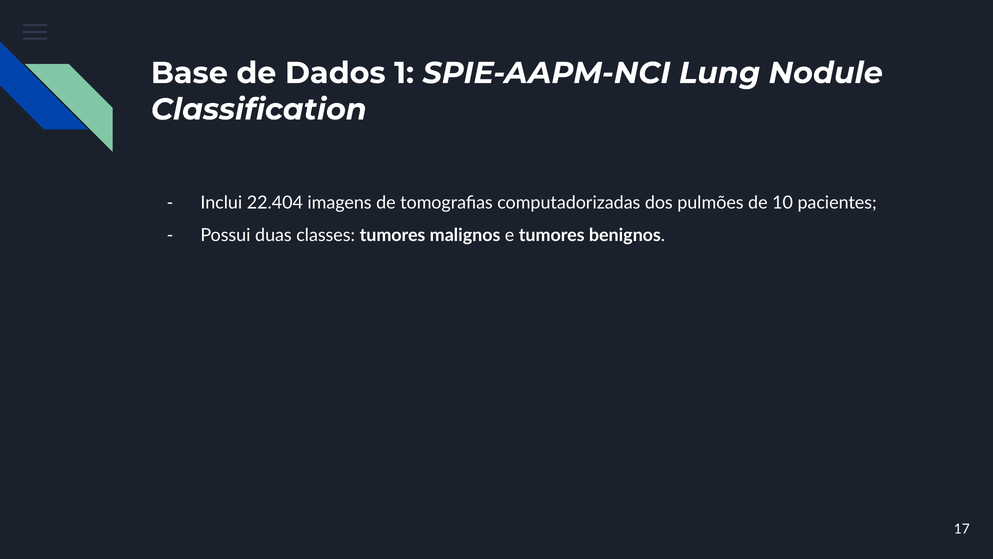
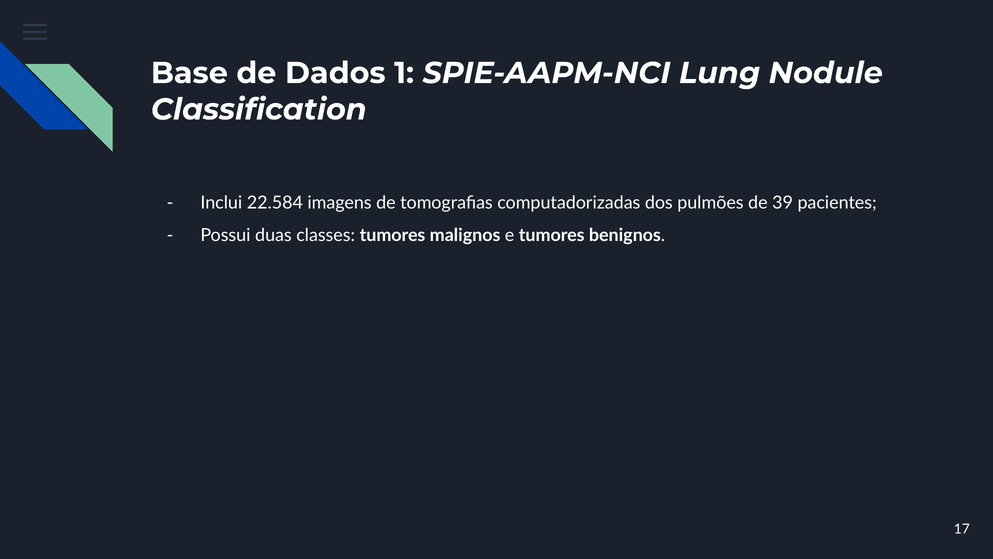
22.404: 22.404 -> 22.584 (275, 203)
10: 10 -> 39 (783, 203)
